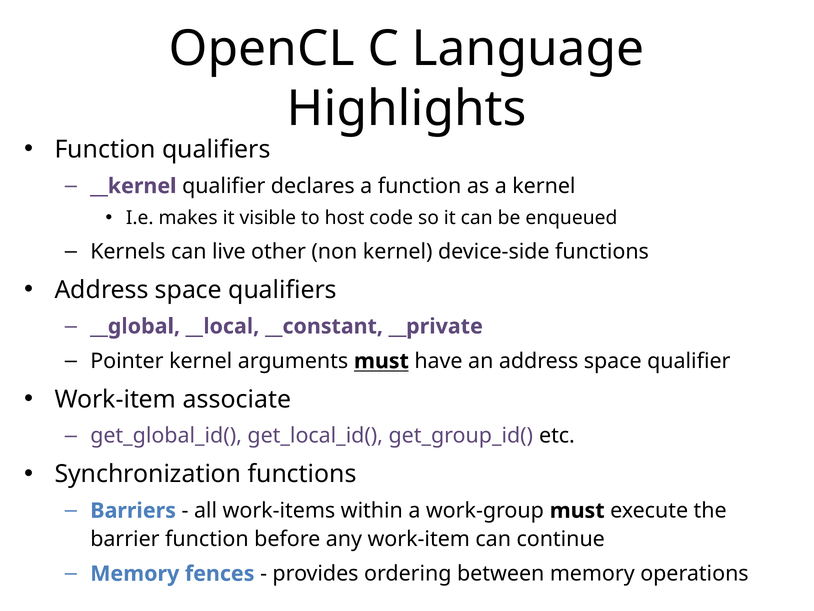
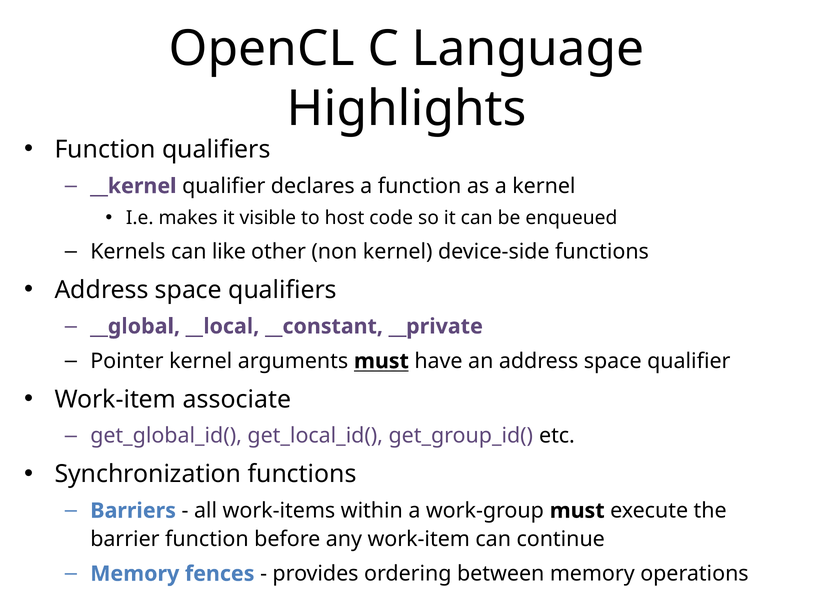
live: live -> like (229, 251)
